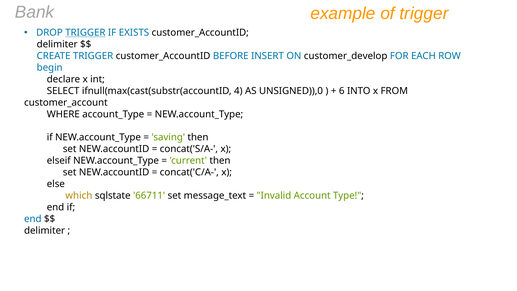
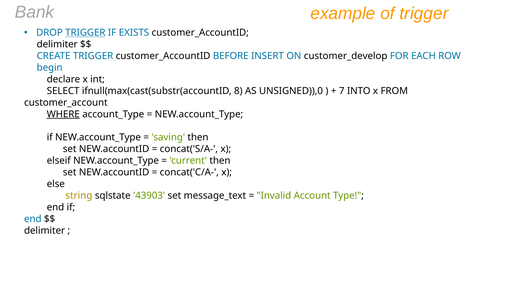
4: 4 -> 8 (238, 91)
6: 6 -> 7 (342, 91)
WHERE underline: none -> present (63, 114)
which: which -> string (79, 196)
66711: 66711 -> 43903 (149, 196)
